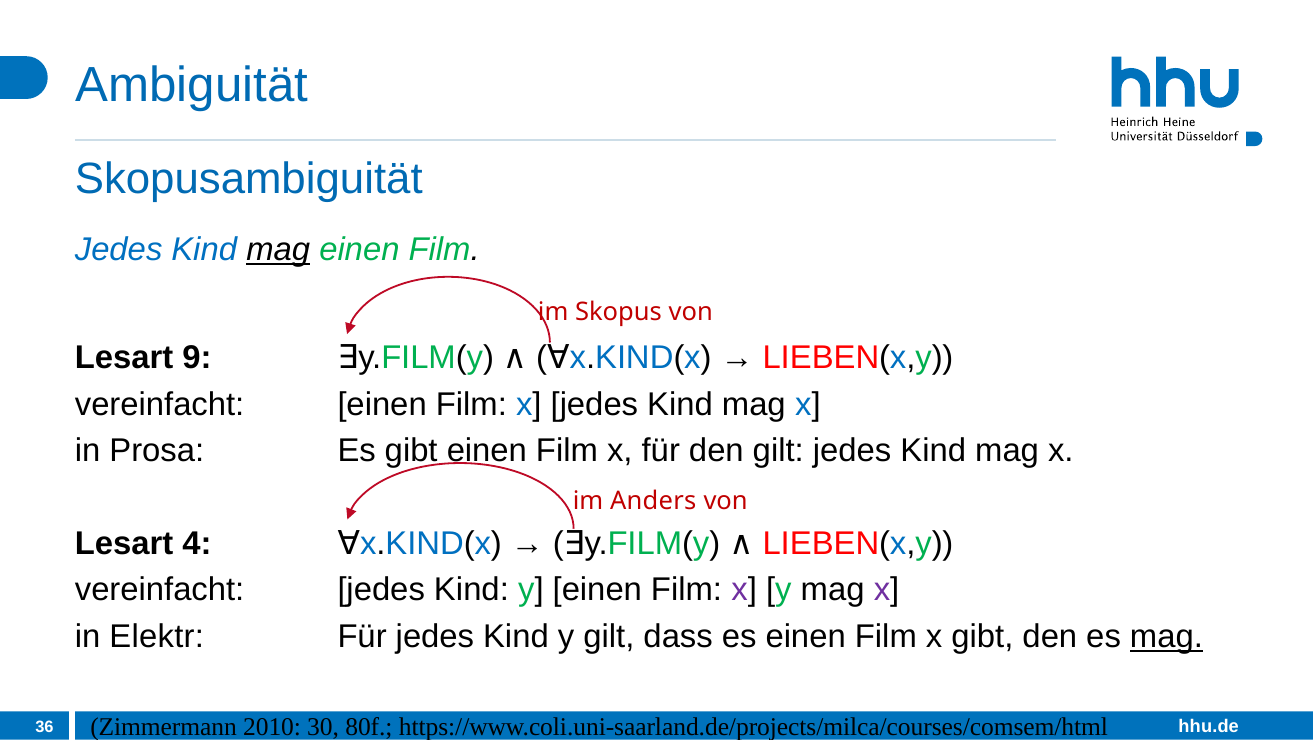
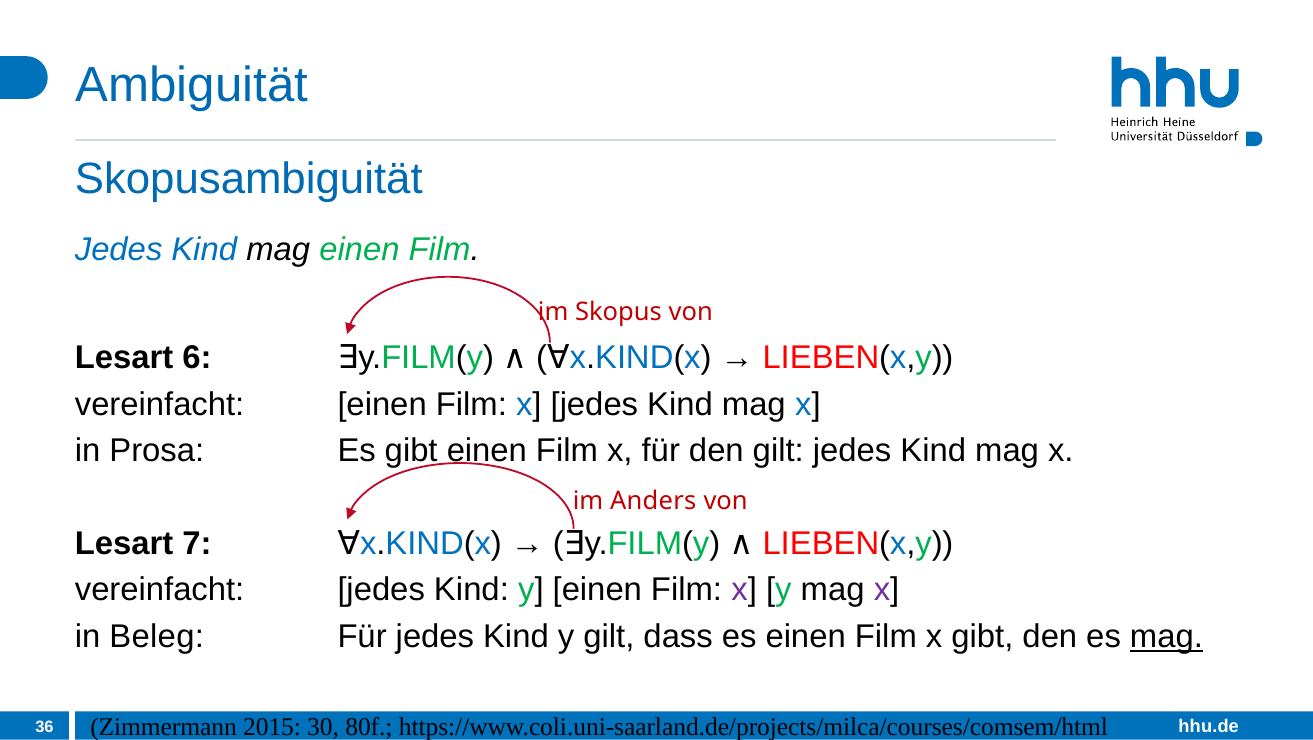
mag underline: present -> none (278, 250)
9: 9 -> 6 (197, 358)
4: 4 -> 7 (197, 543)
Elektr: Elektr -> Beleg (157, 636)
2010: 2010 -> 2015 (272, 727)
